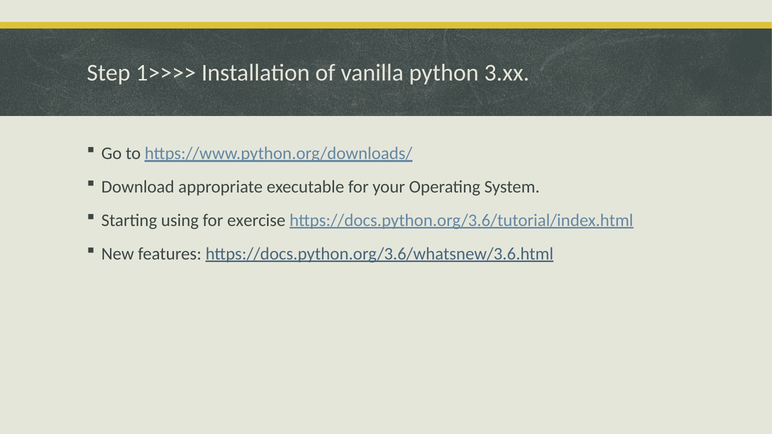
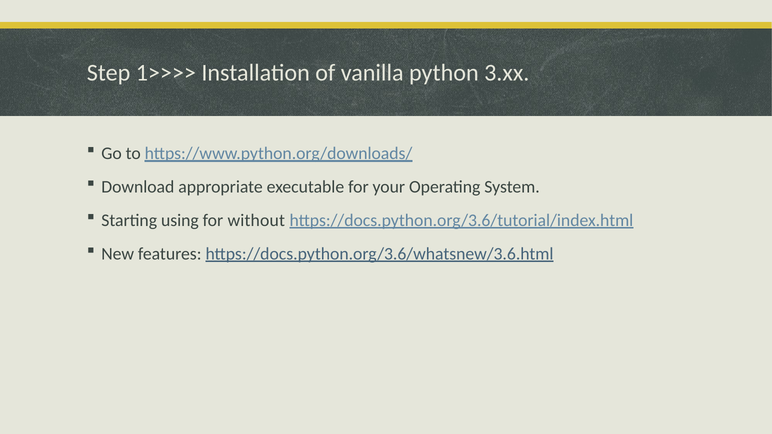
exercise: exercise -> without (256, 220)
